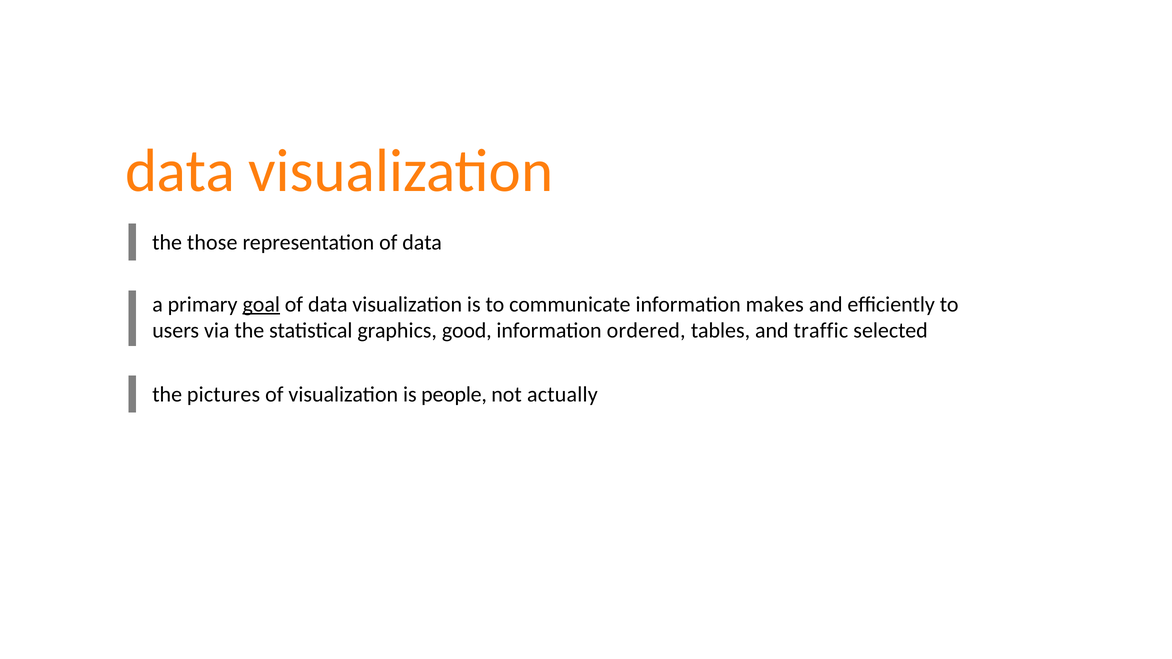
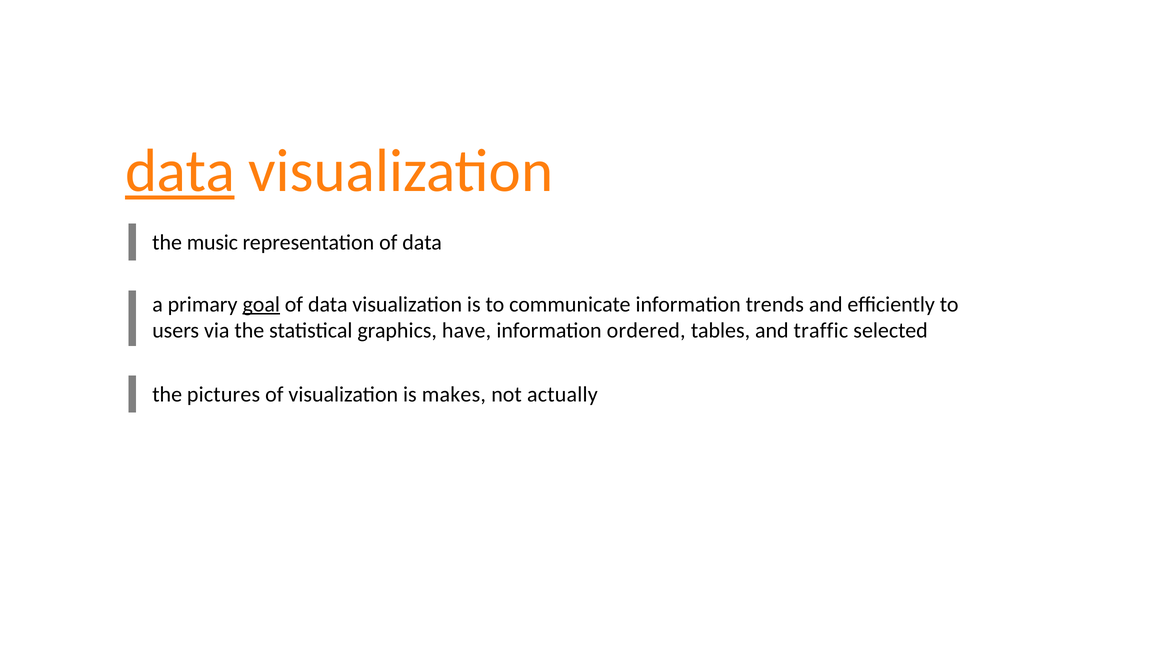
data underline: none -> present (180, 171)
those: those -> music (212, 243)
makes: makes -> trends (775, 304)
good: good -> have (467, 331)
people: people -> makes (454, 395)
